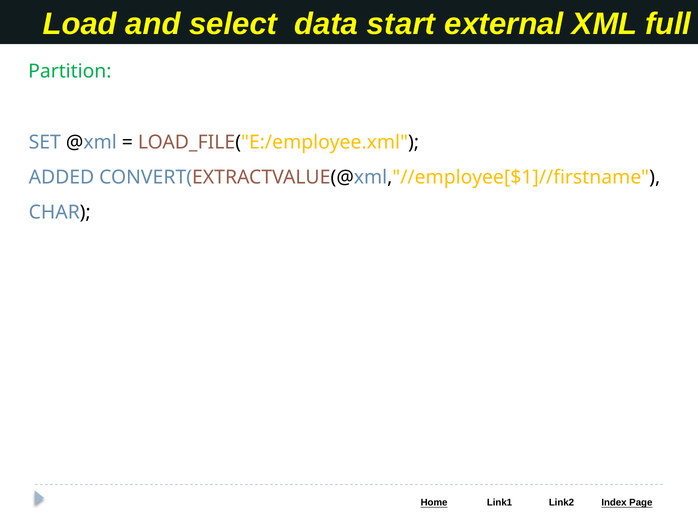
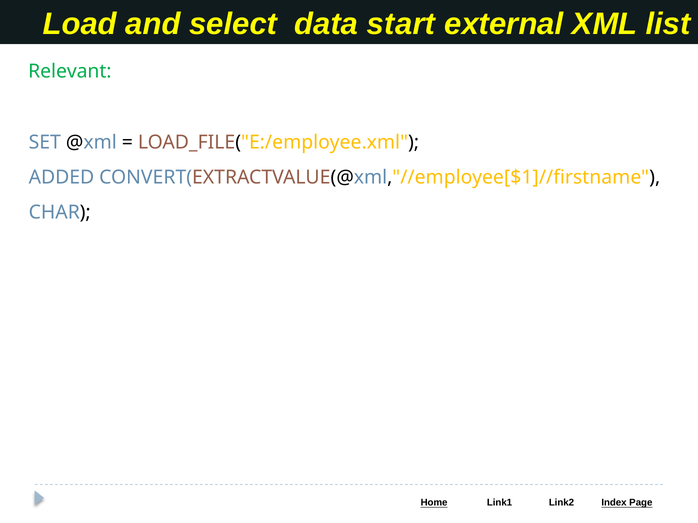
full: full -> list (668, 24)
Partition: Partition -> Relevant (70, 71)
